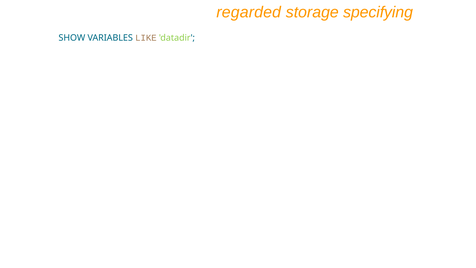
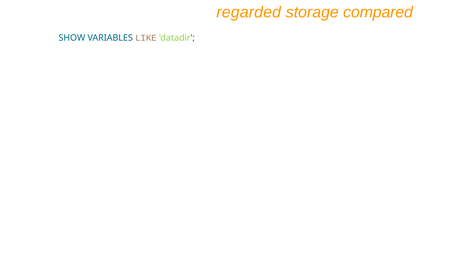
specifying: specifying -> compared (378, 12)
